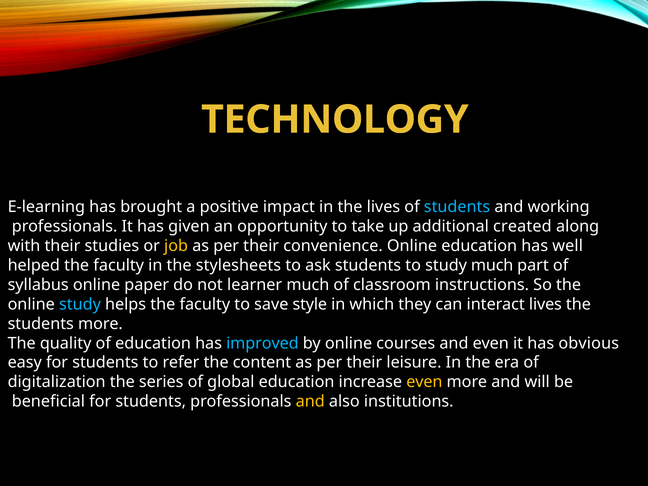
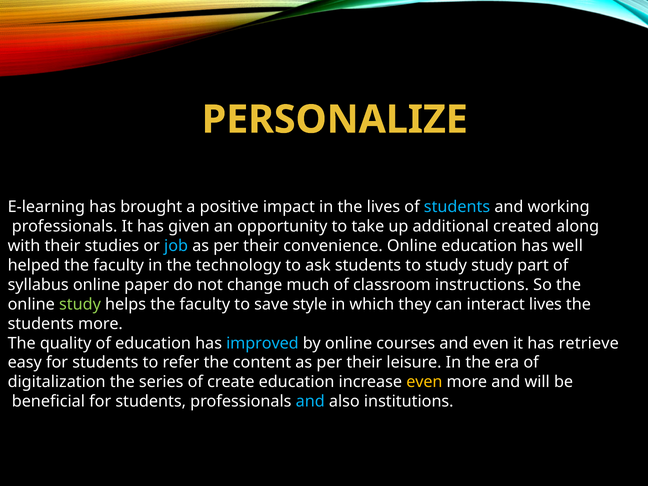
TECHNOLOGY: TECHNOLOGY -> PERSONALIZE (335, 120)
job colour: yellow -> light blue (176, 246)
stylesheets: stylesheets -> technology (238, 265)
study much: much -> study (492, 265)
learner: learner -> change (255, 285)
study colour: light blue -> light green (80, 304)
obvious: obvious -> retrieve (589, 343)
global: global -> create (231, 382)
and colour: yellow -> light blue (310, 401)
